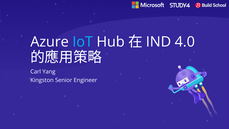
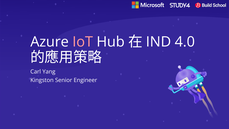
IoT colour: light blue -> pink (83, 42)
